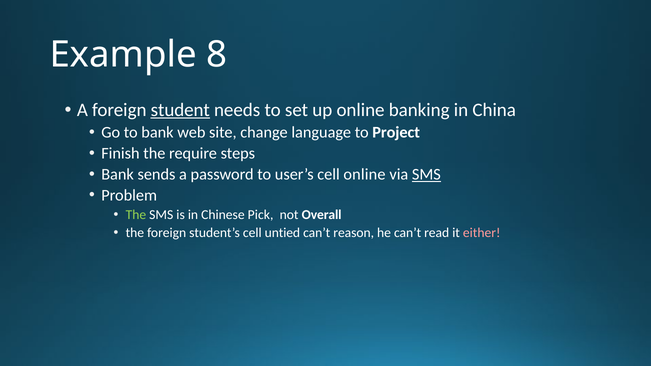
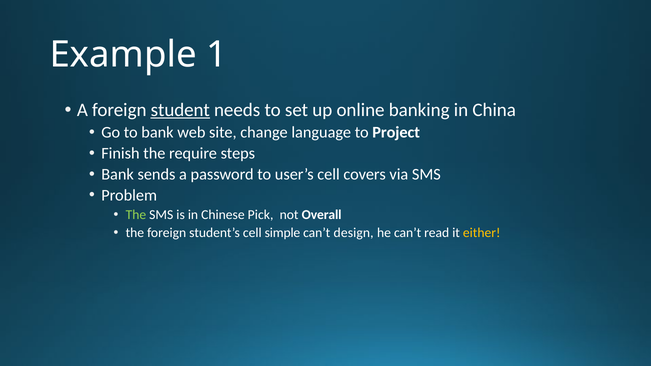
8: 8 -> 1 (217, 55)
cell online: online -> covers (365, 174)
SMS underline: present -> none (426, 174)
untied: untied -> simple (282, 233)
reason: reason -> design (354, 233)
either colour: pink -> yellow (482, 233)
